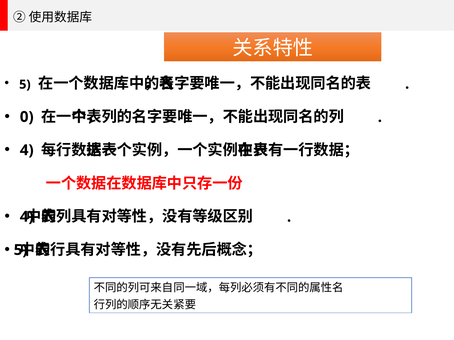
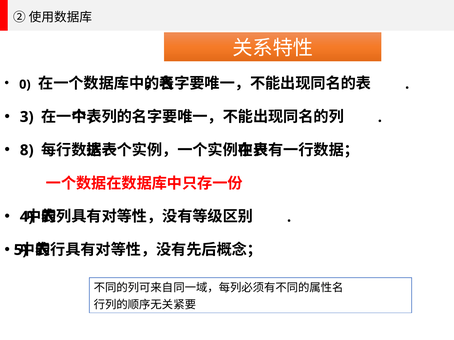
5: 5 -> 0 (25, 85)
0: 0 -> 3 (27, 117)
4: 4 -> 8 (27, 150)
